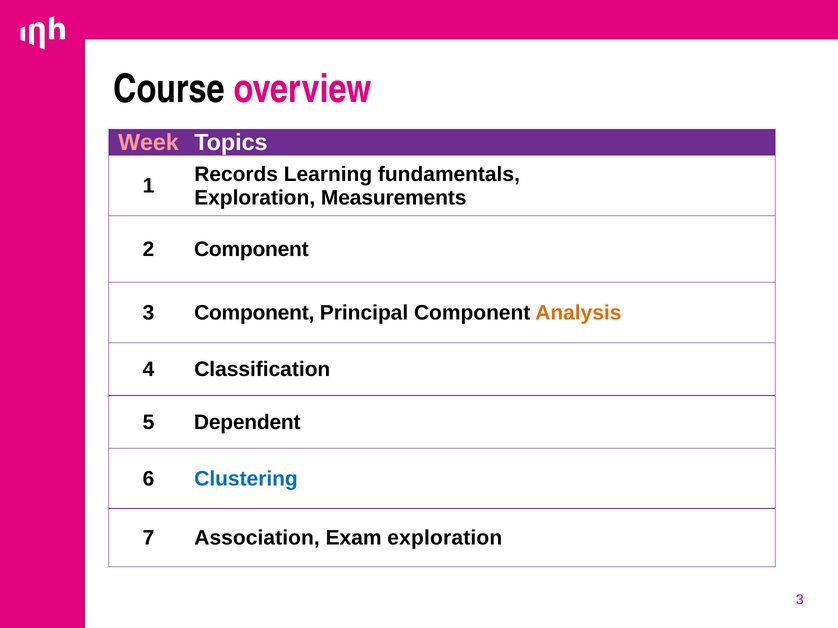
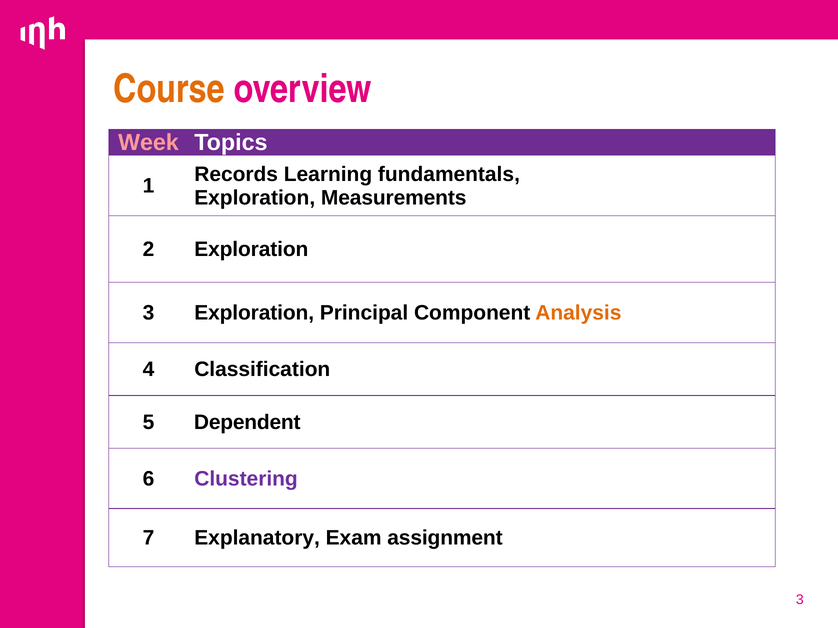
Course colour: black -> orange (169, 89)
2 Component: Component -> Exploration (251, 250)
3 Component: Component -> Exploration (254, 313)
Clustering colour: blue -> purple (246, 479)
Association: Association -> Explanatory (257, 538)
Exam exploration: exploration -> assignment (445, 538)
